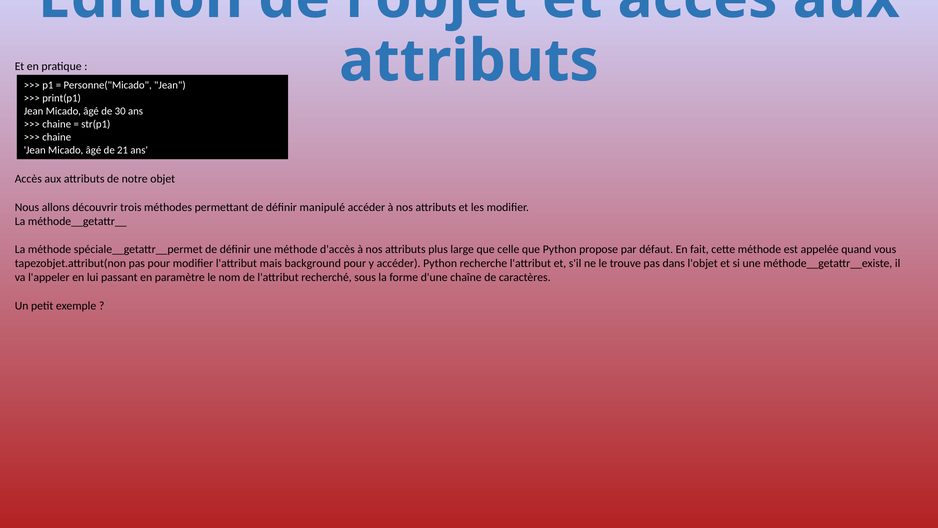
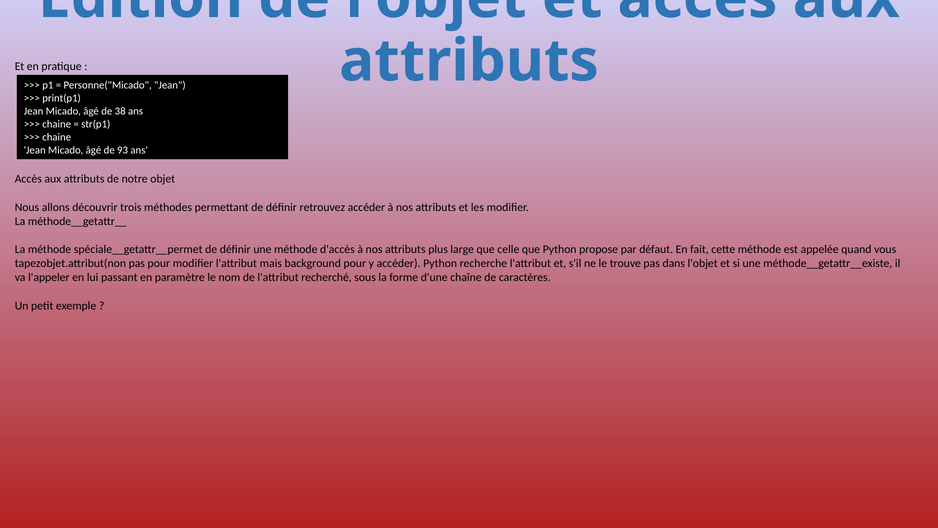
30: 30 -> 38 (120, 111)
21: 21 -> 93 (123, 150)
manipulé: manipulé -> retrouvez (322, 207)
